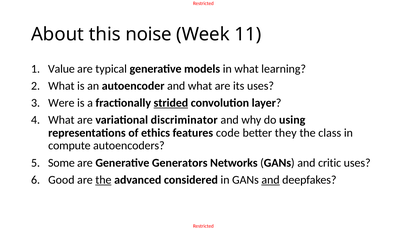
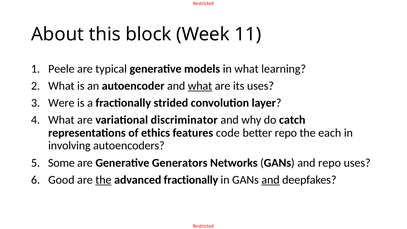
noise: noise -> block (149, 34)
Value: Value -> Peele (61, 69)
what underline: none -> present (200, 86)
strided underline: present -> none (171, 103)
using: using -> catch (292, 120)
better they: they -> repo (286, 133)
class: class -> each (330, 133)
compute: compute -> involving (69, 146)
and critic: critic -> repo (330, 163)
advanced considered: considered -> fractionally (191, 180)
